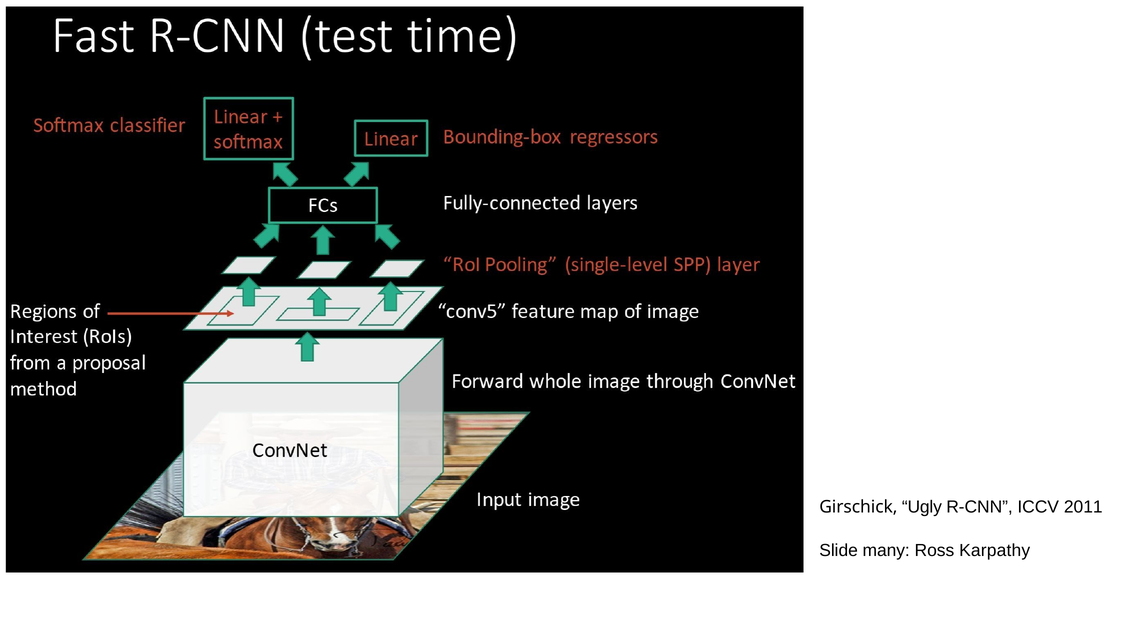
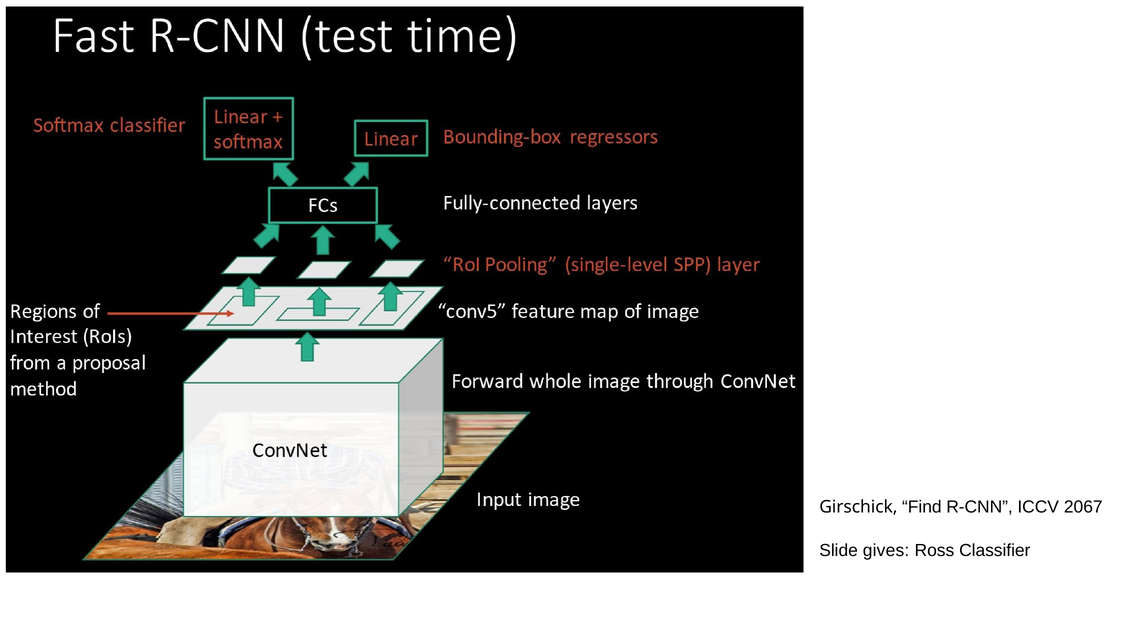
Ugly: Ugly -> Find (922, 507)
2011: 2011 -> 2067 (1083, 507)
many: many -> gives (886, 551)
Ross Karpathy: Karpathy -> Classifier (995, 551)
